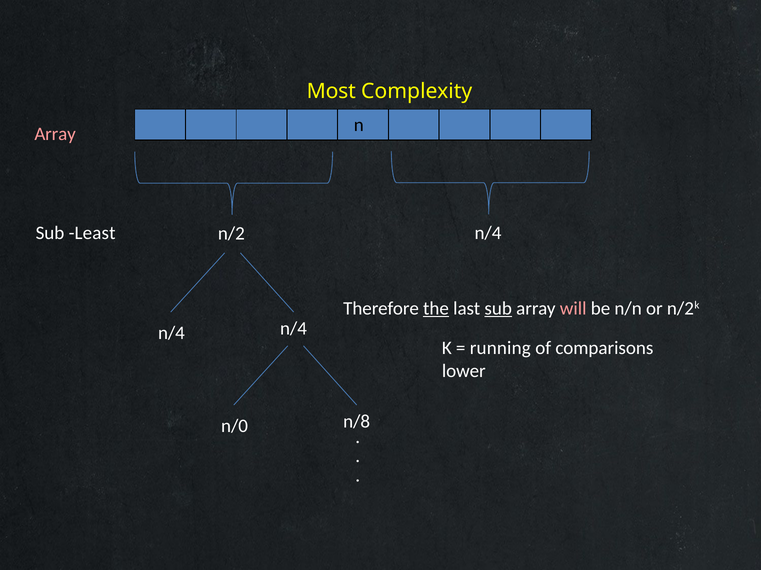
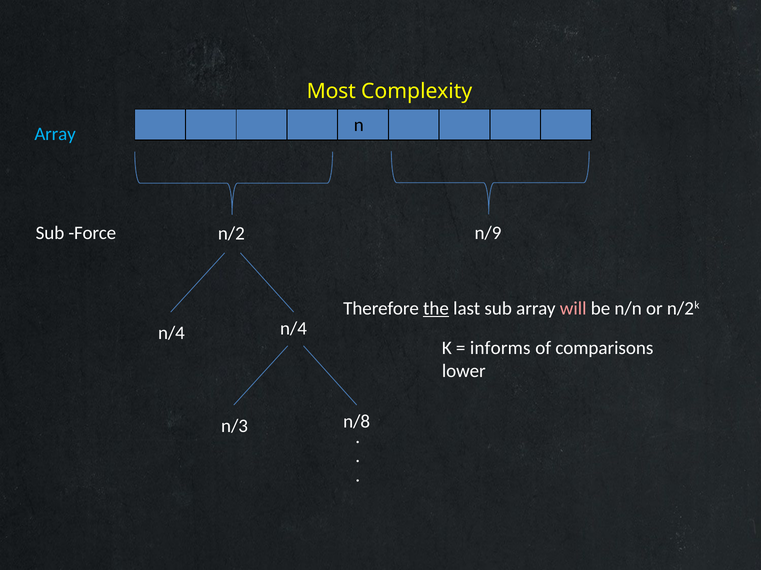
Array colour: pink -> light blue (55, 134)
Least: Least -> Force (92, 233)
n/2 n/4: n/4 -> n/9 (488, 233)
sub underline: present -> none (498, 309)
running: running -> informs (500, 349)
n/0: n/0 -> n/3 (235, 426)
